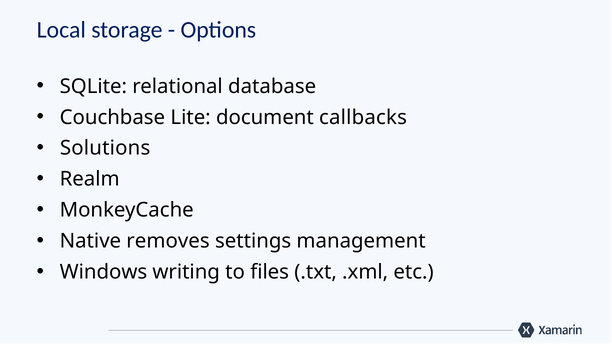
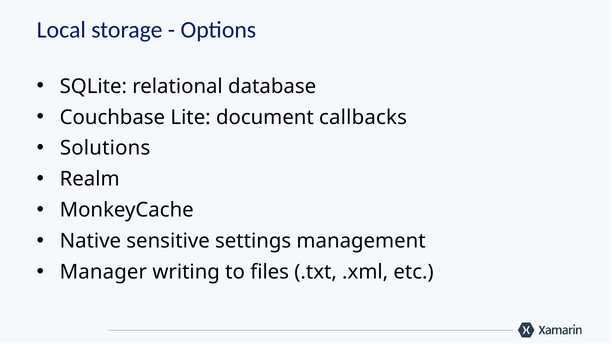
removes: removes -> sensitive (168, 241)
Windows: Windows -> Manager (103, 272)
